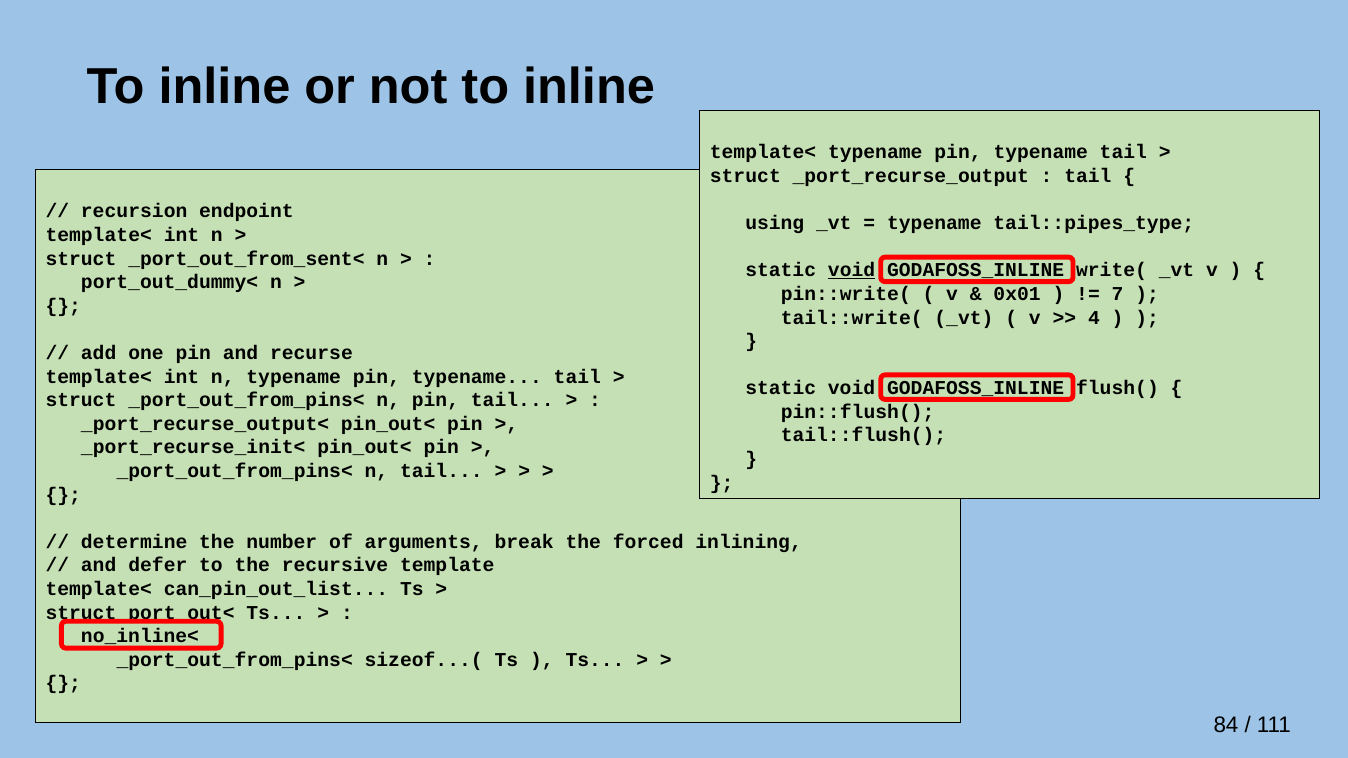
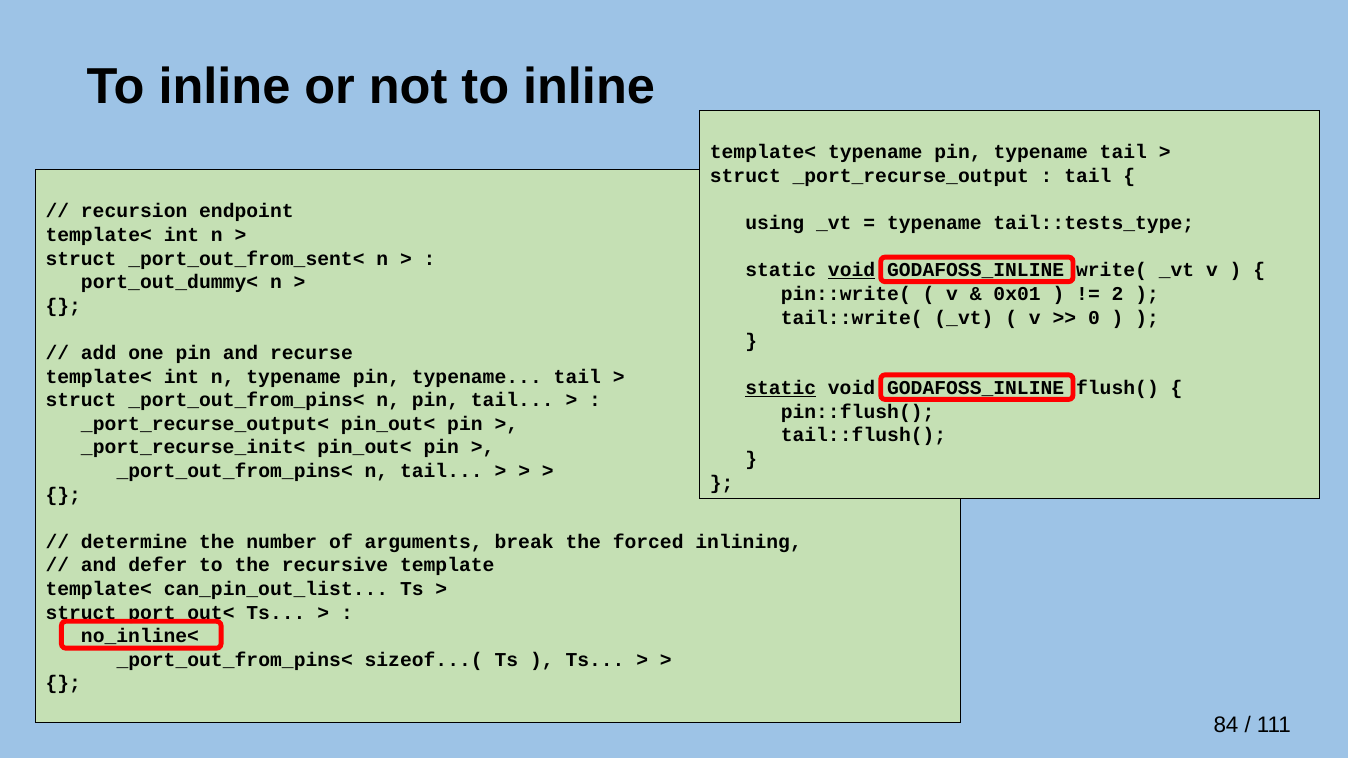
tail::pipes_type: tail::pipes_type -> tail::tests_type (1094, 223)
7: 7 -> 2 (1117, 294)
4: 4 -> 0 (1094, 318)
static underline: none -> present (781, 388)
